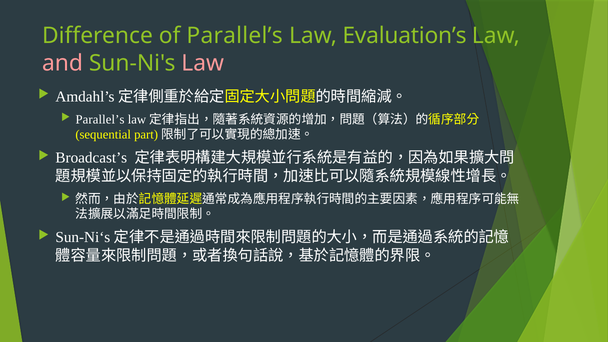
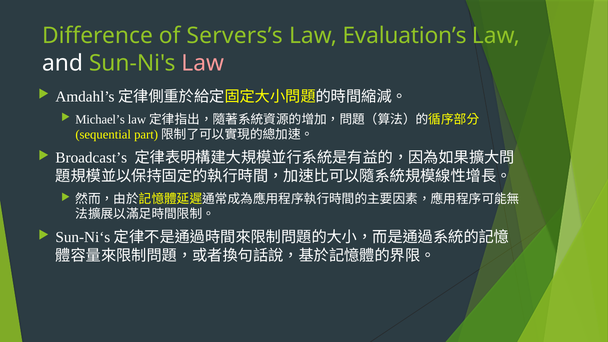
of Parallel’s: Parallel’s -> Servers’s (235, 36)
and colour: pink -> white (63, 63)
Parallel’s: Parallel’s -> Michael’s (100, 119)
